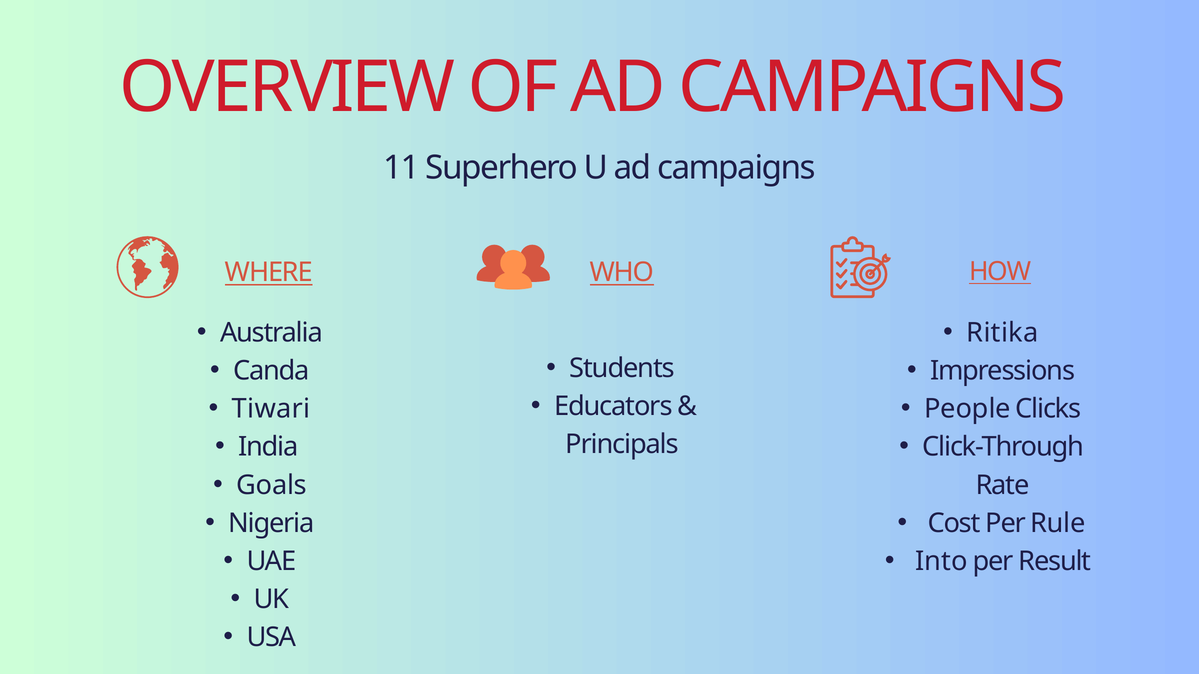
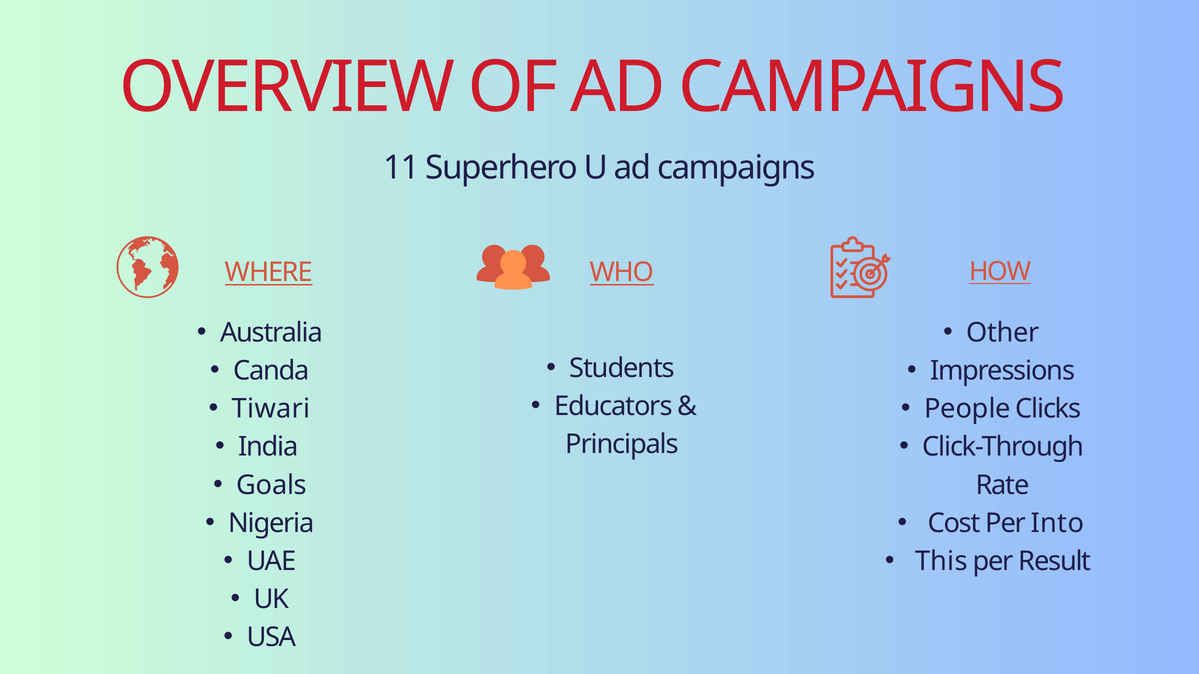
Ritika: Ritika -> Other (1003, 333)
Rule: Rule -> Into (1057, 523)
Into: Into -> This (941, 561)
